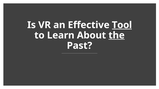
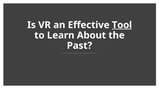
the underline: present -> none (117, 35)
